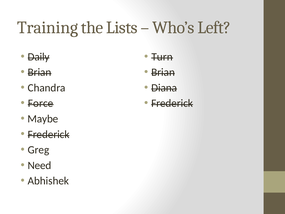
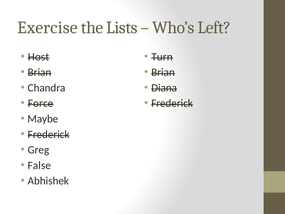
Training: Training -> Exercise (47, 28)
Daily: Daily -> Host (39, 57)
Need: Need -> False (39, 165)
